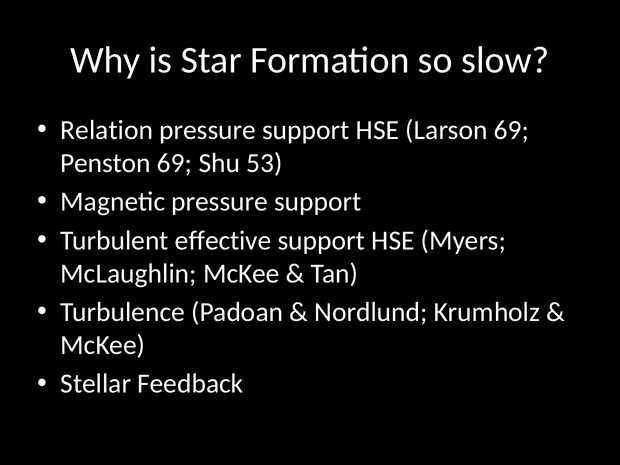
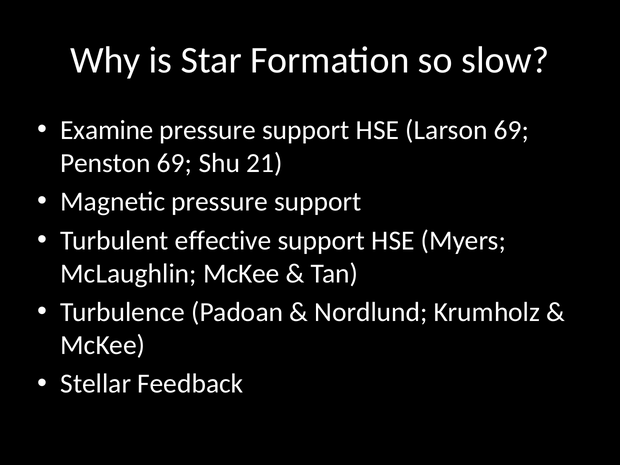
Relation: Relation -> Examine (107, 130)
53: 53 -> 21 (265, 163)
